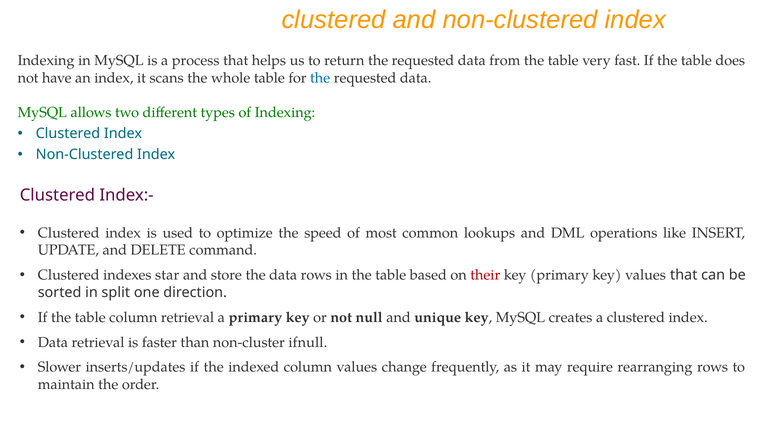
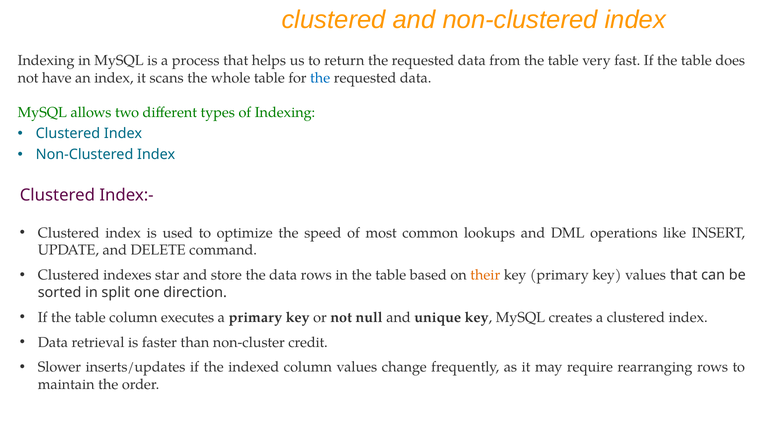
their colour: red -> orange (485, 275)
column retrieval: retrieval -> executes (188, 317)
ifnull: ifnull -> credit (308, 342)
